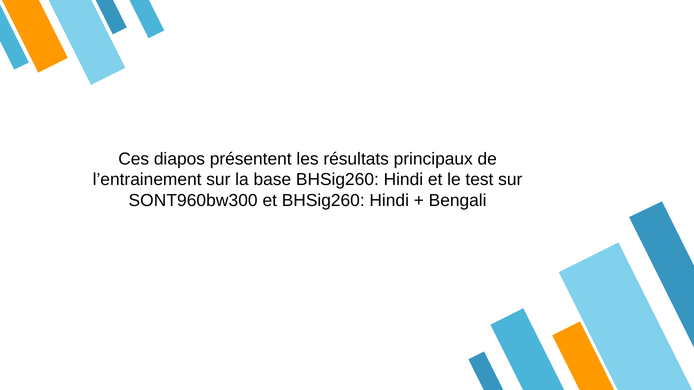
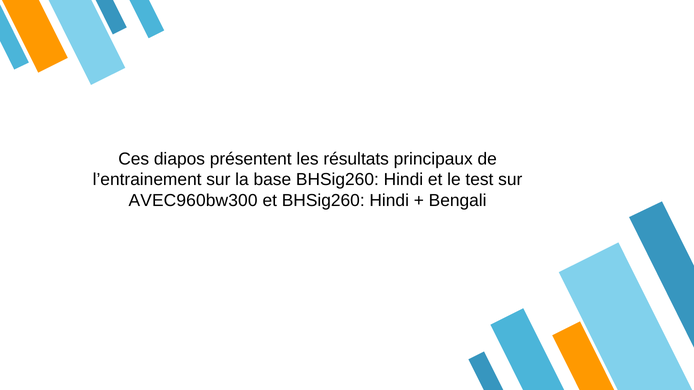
SONT960bw300: SONT960bw300 -> AVEC960bw300 (193, 201)
